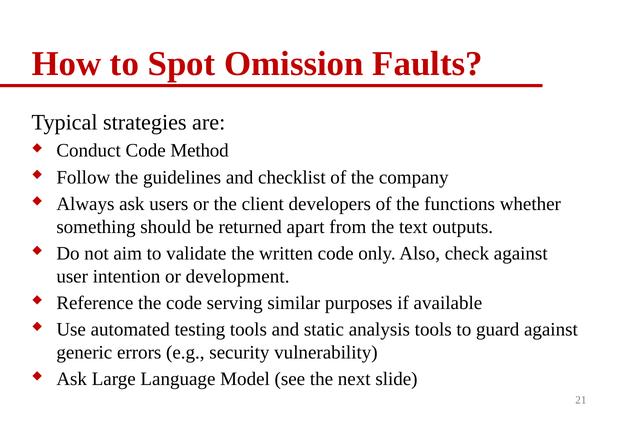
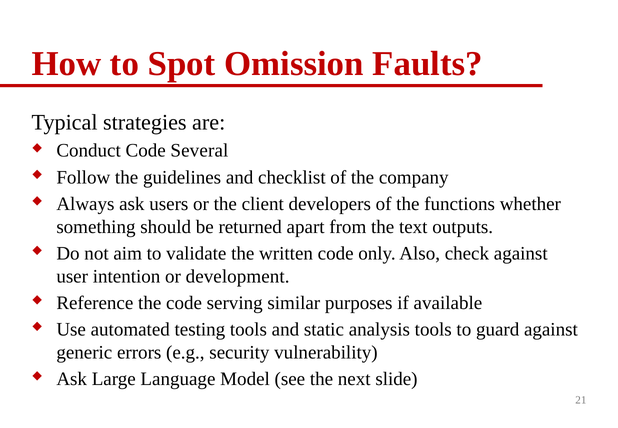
Method: Method -> Several (199, 151)
